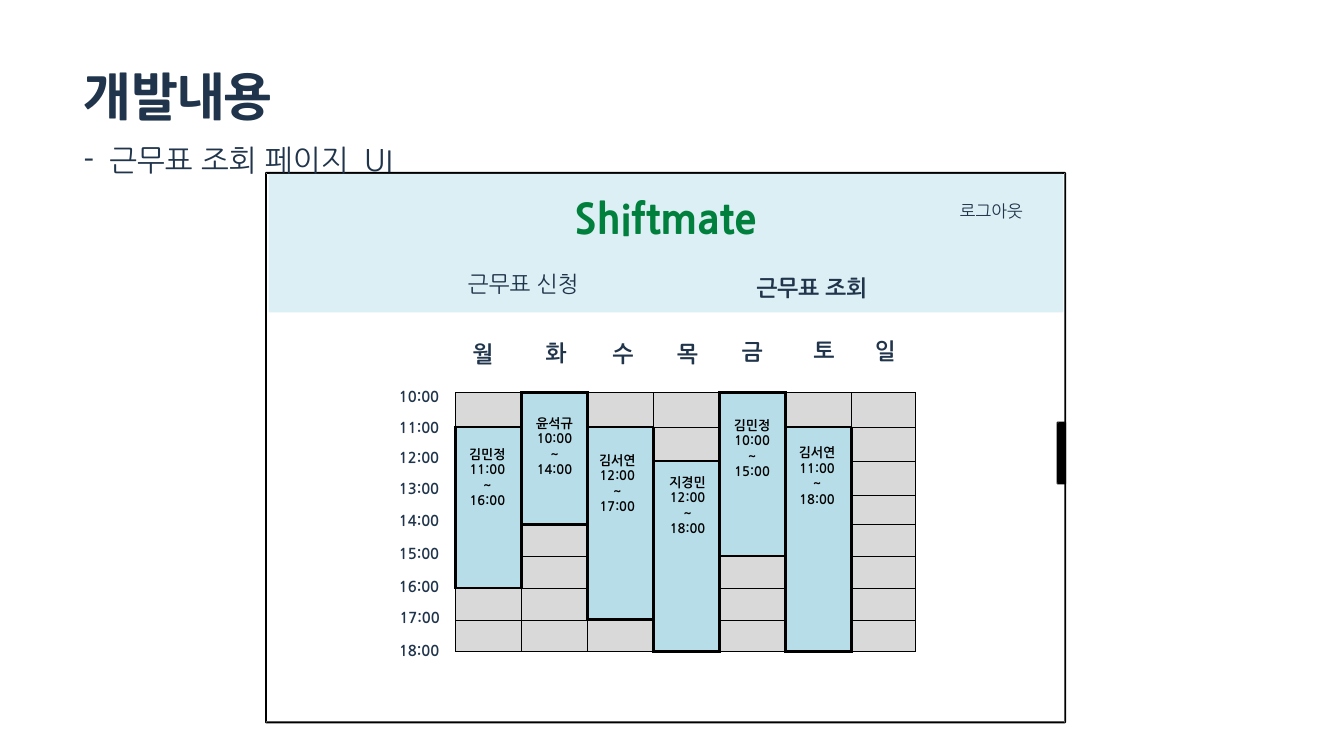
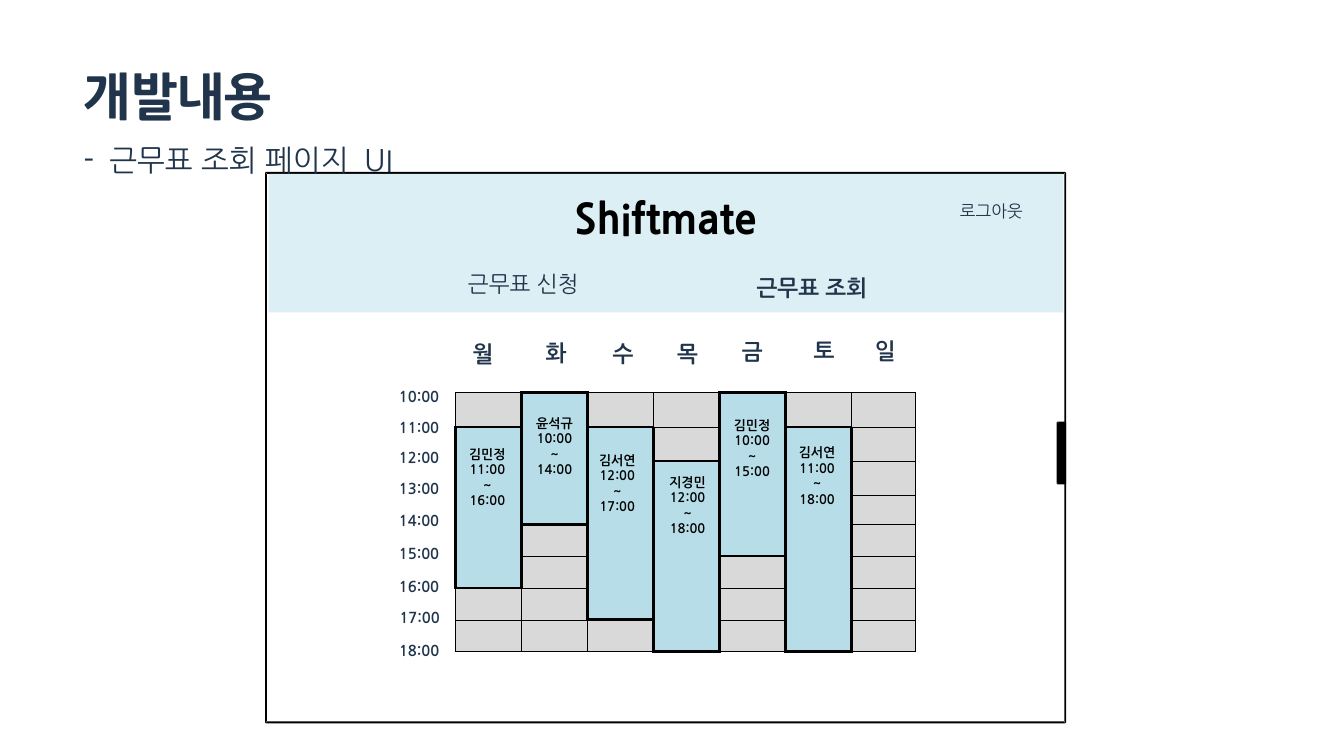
Shiftmate colour: green -> black (666, 221)
